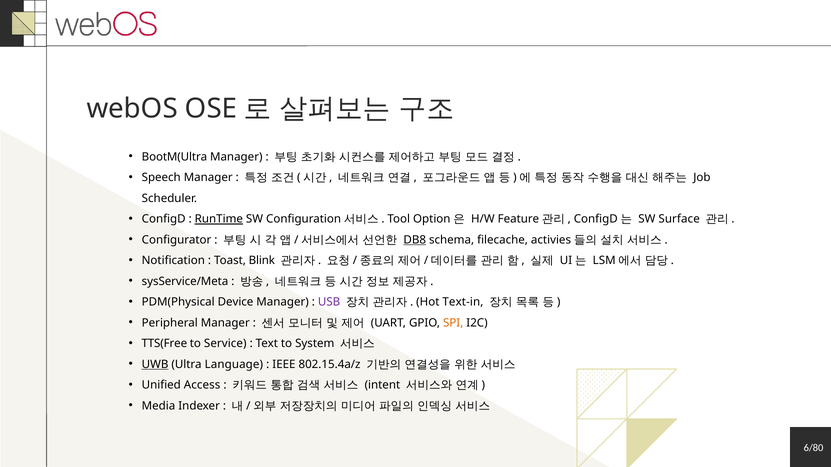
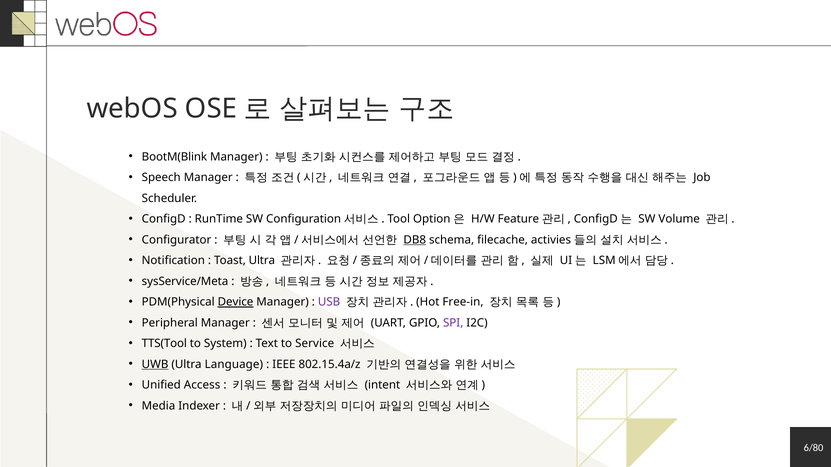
BootM(Ultra: BootM(Ultra -> BootM(Blink (174, 157)
RunTime underline: present -> none (219, 219)
Surface: Surface -> Volume (679, 219)
Toast Blink: Blink -> Ultra (262, 261)
Device underline: none -> present (236, 302)
Text-in: Text-in -> Free-in (463, 302)
SPI colour: orange -> purple (453, 323)
TTS(Free: TTS(Free -> TTS(Tool (164, 344)
Service: Service -> System (225, 344)
System: System -> Service (315, 344)
